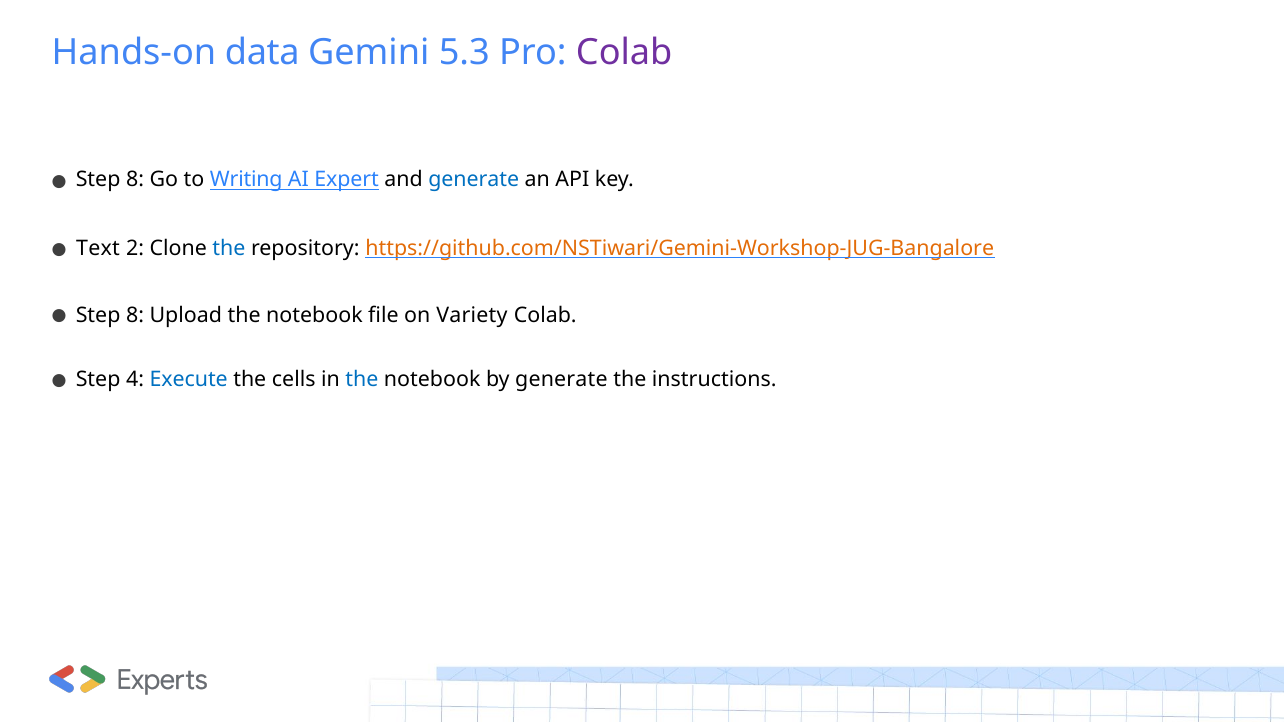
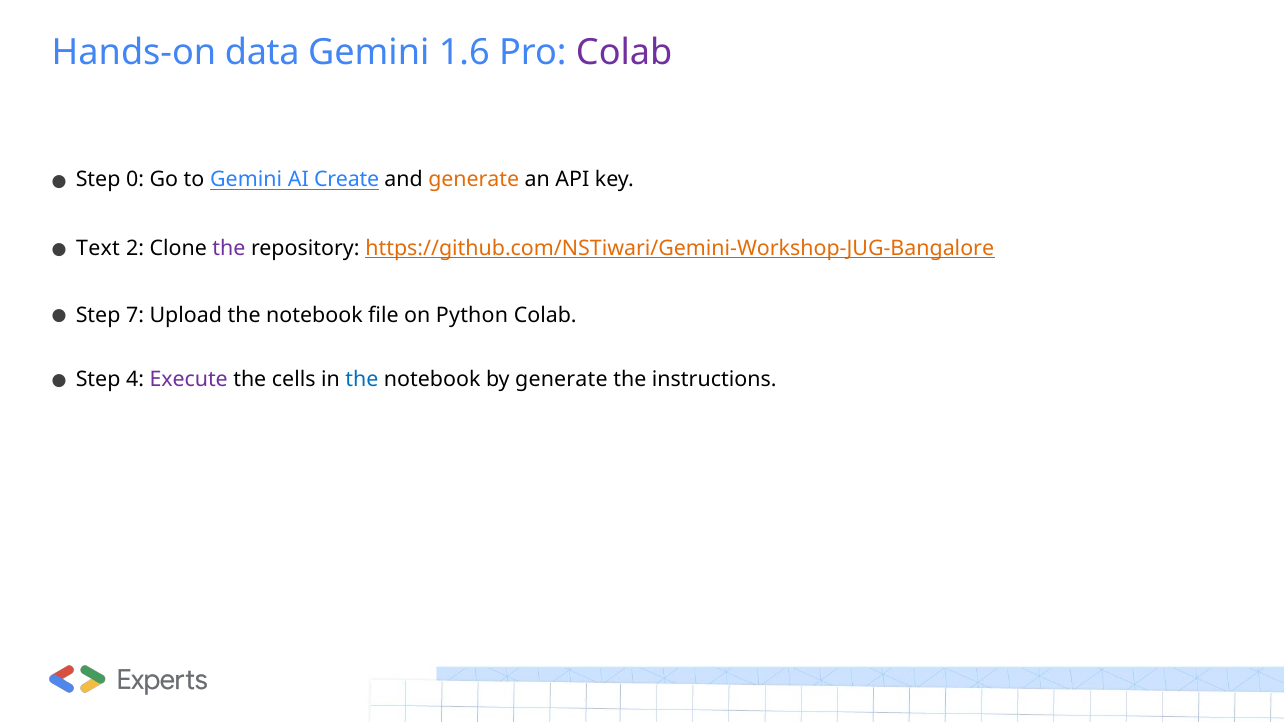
5.3: 5.3 -> 1.6 (464, 53)
8: 8 -> 0 (135, 180)
to Writing: Writing -> Gemini (246, 180)
Expert: Expert -> Create (347, 180)
generate colour: blue -> orange (474, 180)
the colour: blue -> purple (229, 248)
8: 8 -> 7 (135, 316)
Variety: Variety -> Python (472, 316)
Execute colour: blue -> purple (189, 380)
